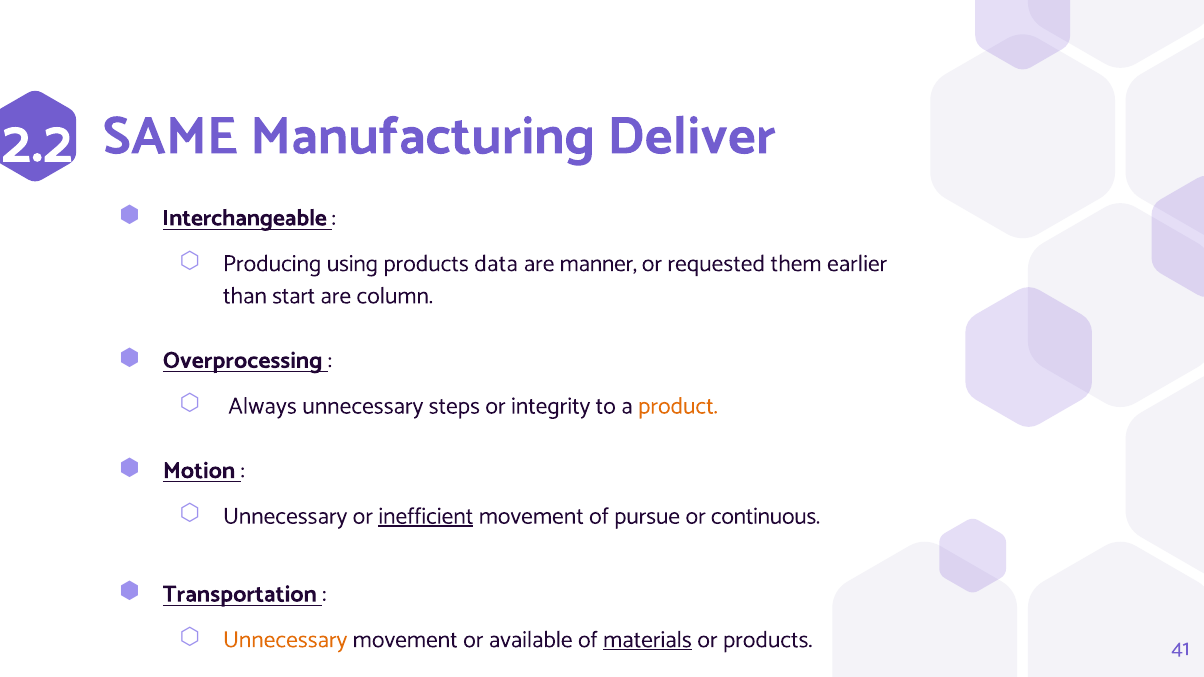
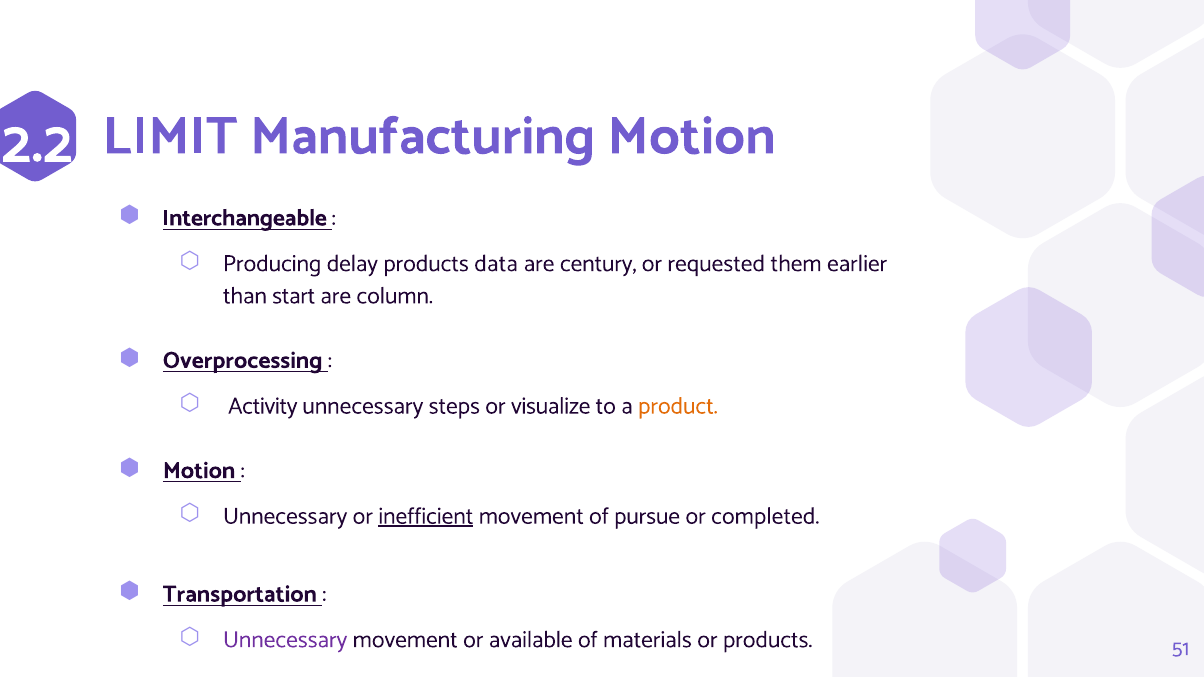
SAME: SAME -> LIMIT (170, 136)
Manufacturing Deliver: Deliver -> Motion (692, 136)
using: using -> delay (352, 264)
manner: manner -> century (598, 264)
Always: Always -> Activity (263, 406)
integrity: integrity -> visualize (551, 406)
continuous: continuous -> completed (765, 516)
Unnecessary colour: orange -> purple (285, 640)
materials underline: present -> none (647, 640)
41: 41 -> 51 (1180, 648)
